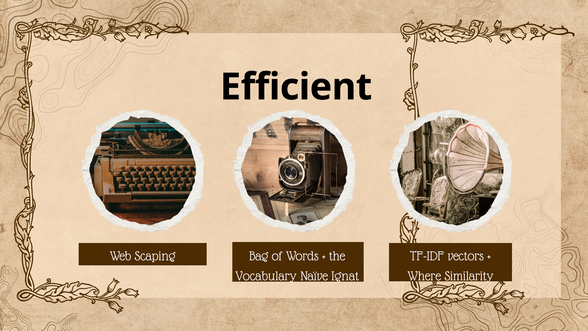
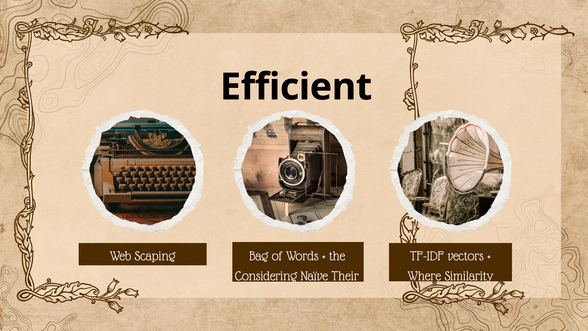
Vocabulary: Vocabulary -> Considering (266, 276)
Ignat: Ignat -> Their (345, 276)
